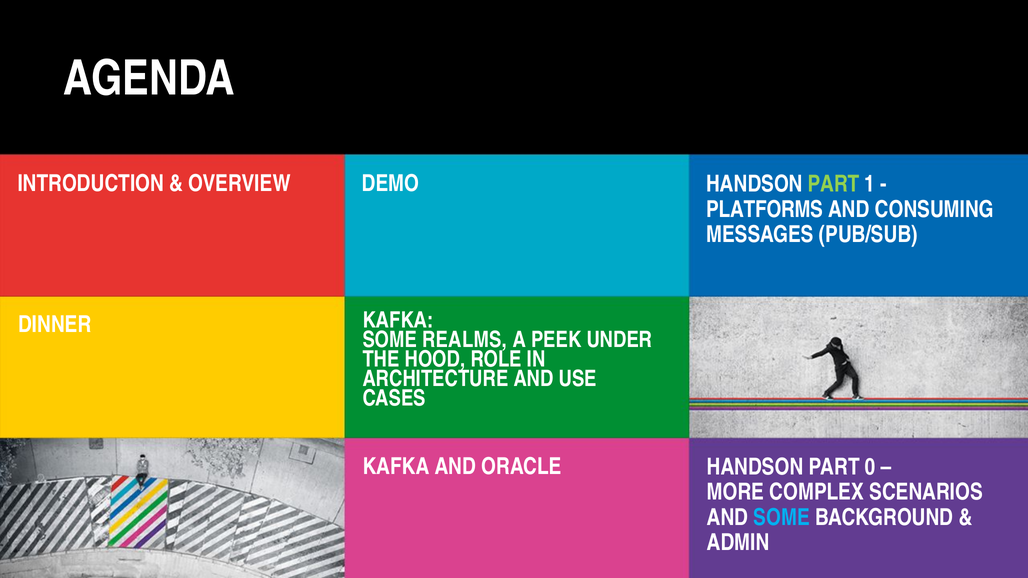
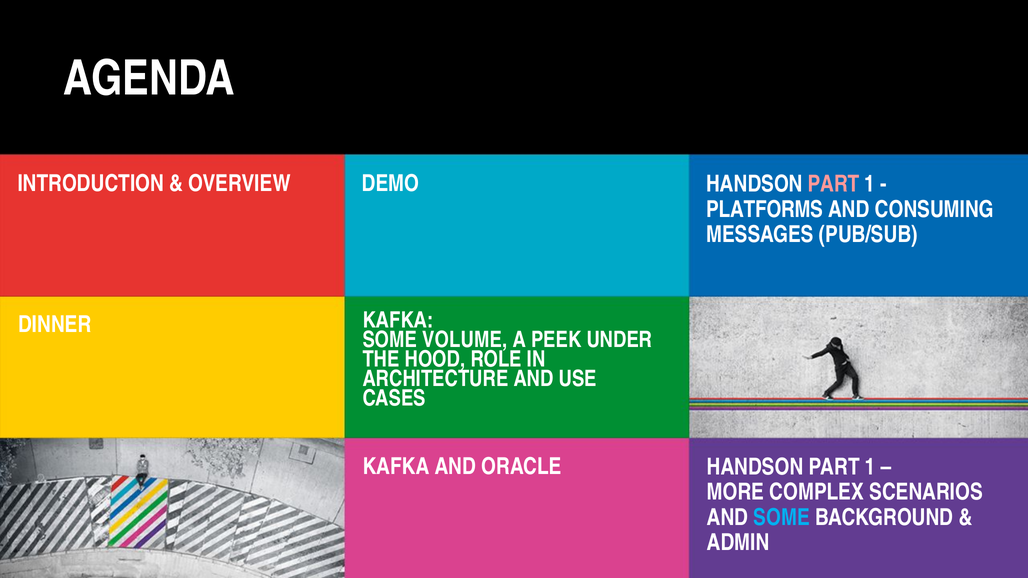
PART colour: light green -> pink (834, 184)
REALMS: REALMS -> VOLUME (465, 340)
ORACLE HANDSON PART 0: 0 -> 1 (870, 467)
